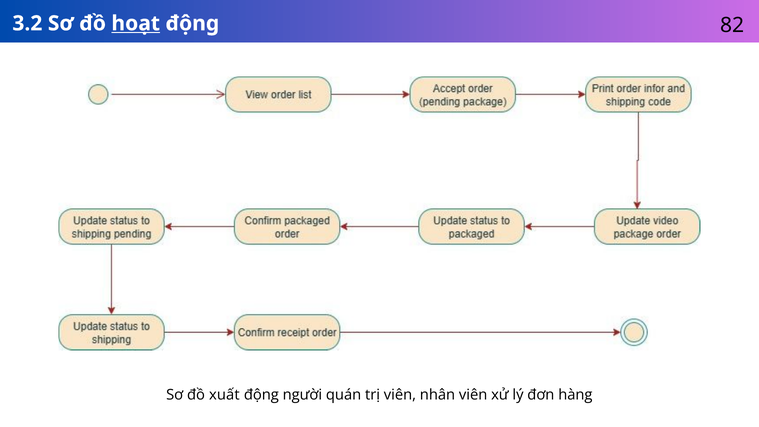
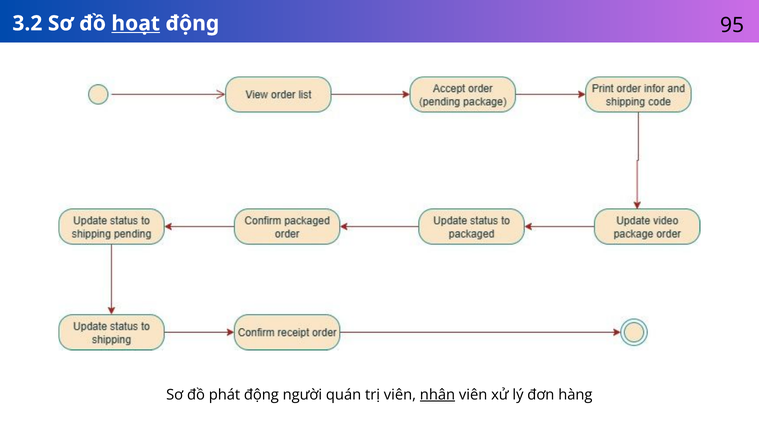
82: 82 -> 95 (732, 25)
xuất: xuất -> phát (224, 395)
nhân underline: none -> present (438, 395)
